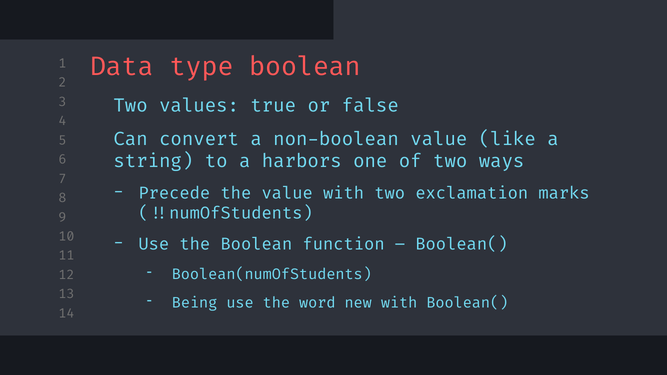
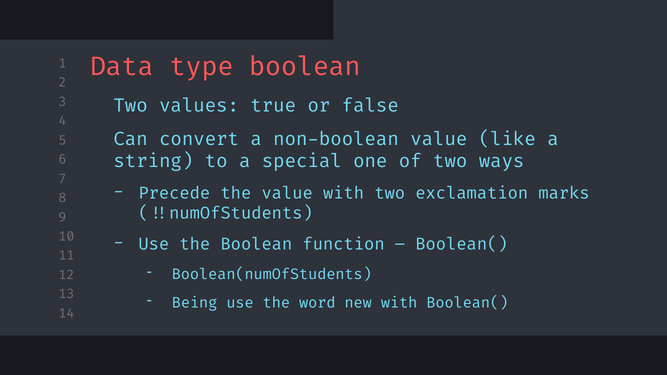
harbors: harbors -> special (302, 161)
